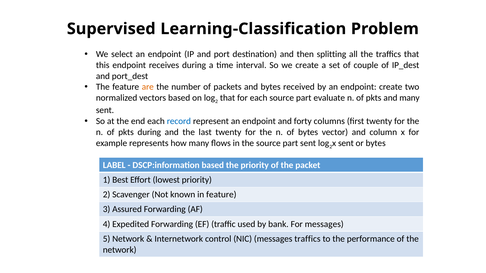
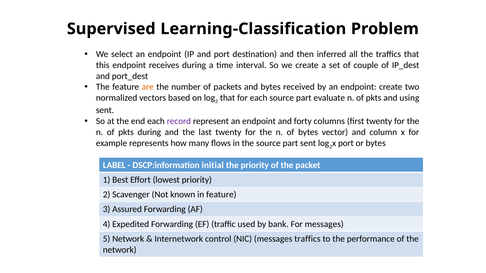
splitting: splitting -> inferred (332, 54)
and many: many -> using (409, 98)
record colour: blue -> purple (179, 121)
x sent: sent -> port (346, 143)
DSCP:information based: based -> initial (213, 165)
